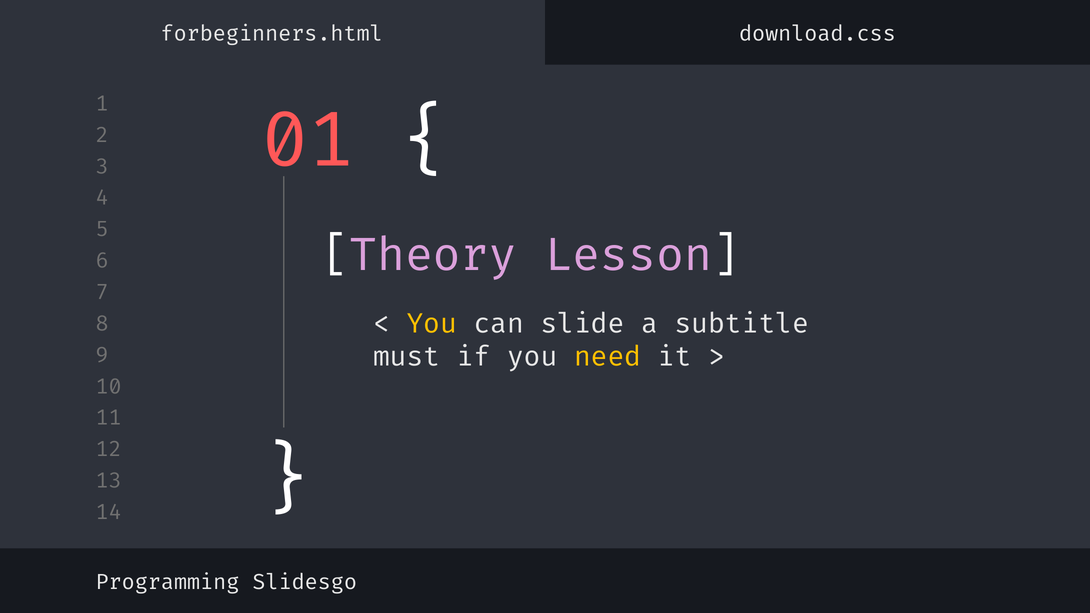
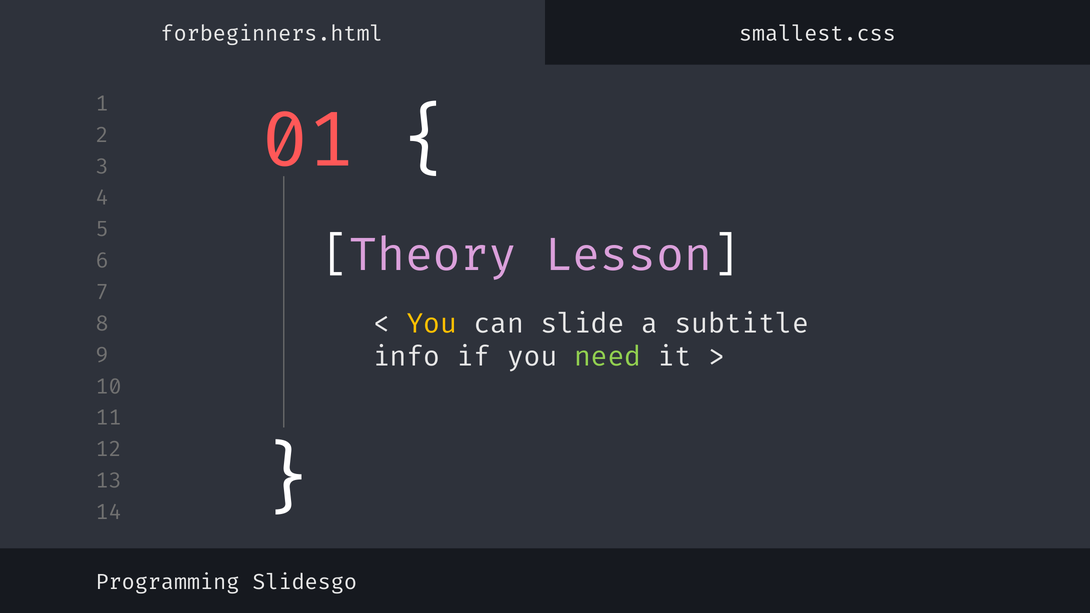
download.css: download.css -> smallest.css (817, 34)
must: must -> info (407, 357)
need colour: yellow -> light green (608, 357)
